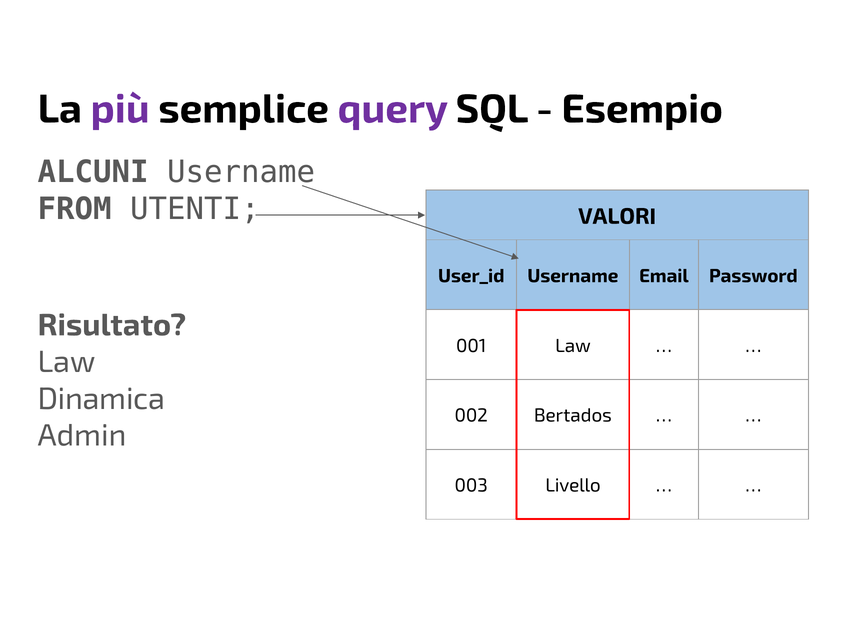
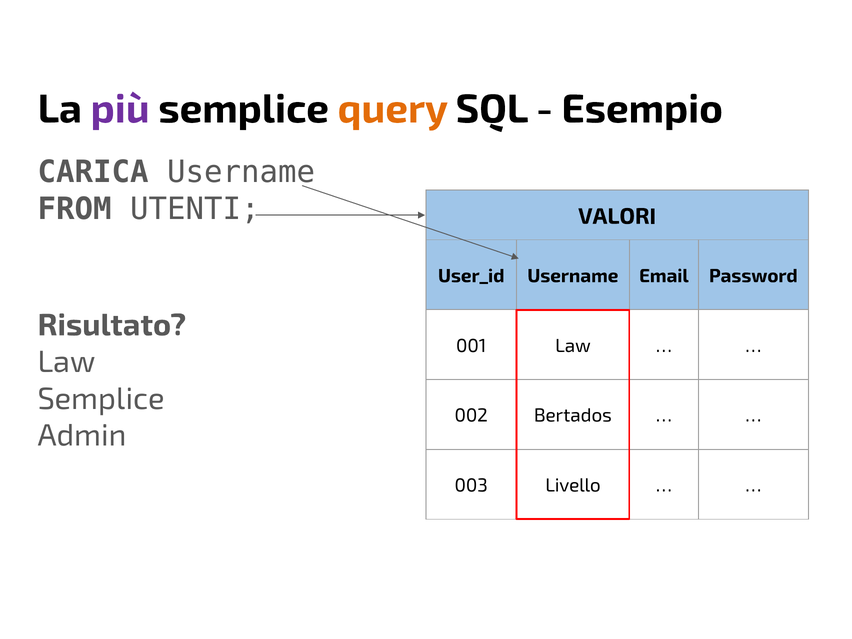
query colour: purple -> orange (393, 109)
ALCUNI: ALCUNI -> CARICA (93, 172)
Dinamica: Dinamica -> Semplice (101, 399)
